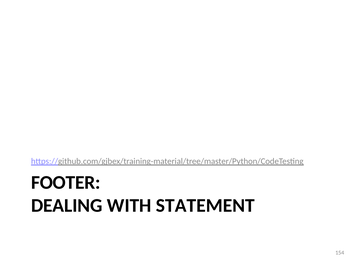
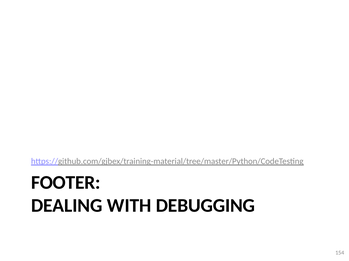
STATEMENT: STATEMENT -> DEBUGGING (205, 206)
